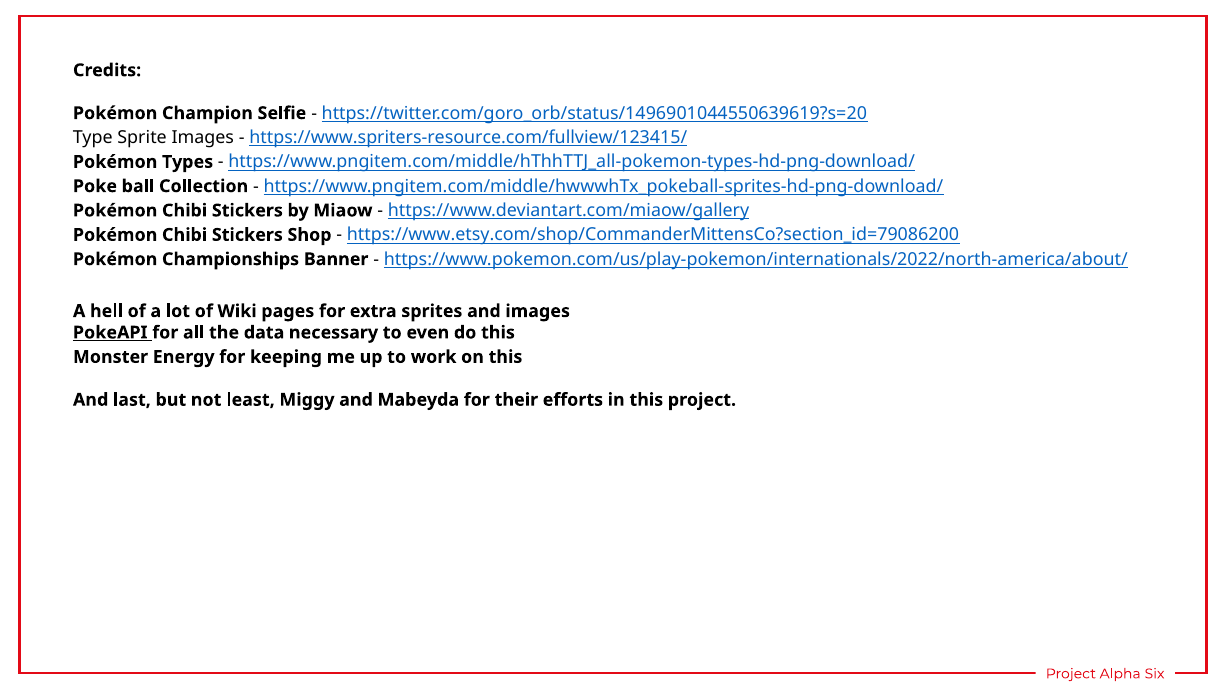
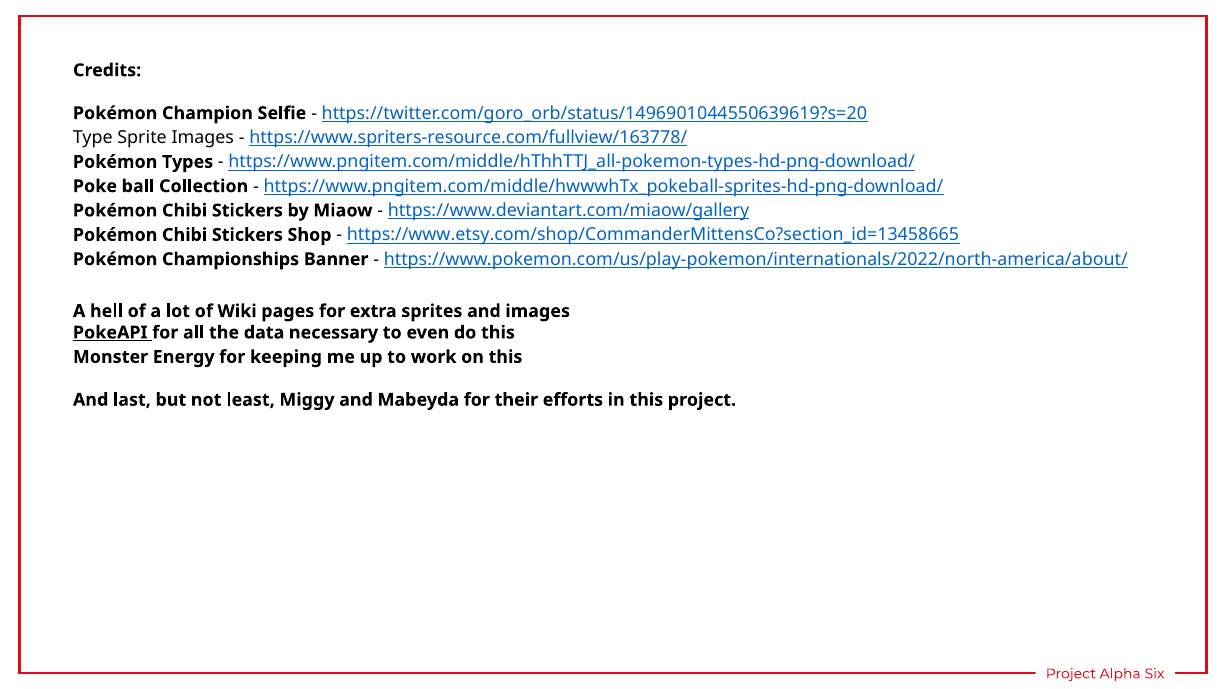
https://www.spriters-resource.com/fullview/123415/: https://www.spriters-resource.com/fullview/123415/ -> https://www.spriters-resource.com/fullview/163778/ (468, 138)
https://www.etsy.com/shop/CommanderMittensCo?section_id=79086200: https://www.etsy.com/shop/CommanderMittensCo?section_id=79086200 -> https://www.etsy.com/shop/CommanderMittensCo?section_id=13458665 (653, 235)
